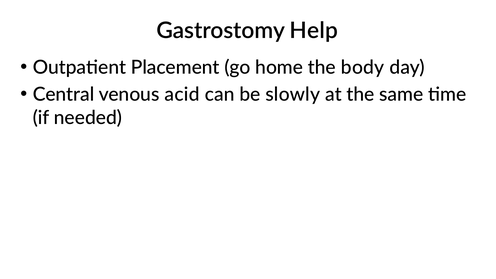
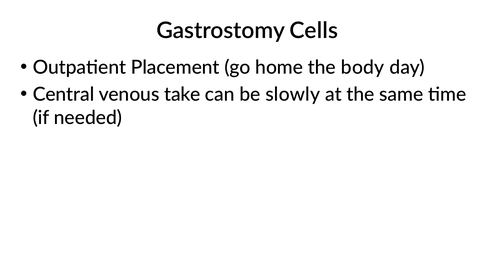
Help: Help -> Cells (314, 31)
acid: acid -> take (182, 95)
